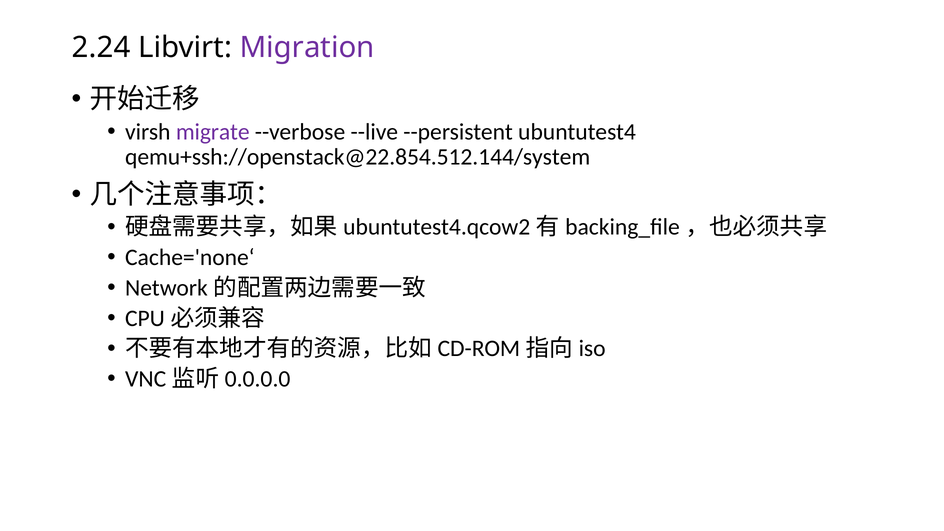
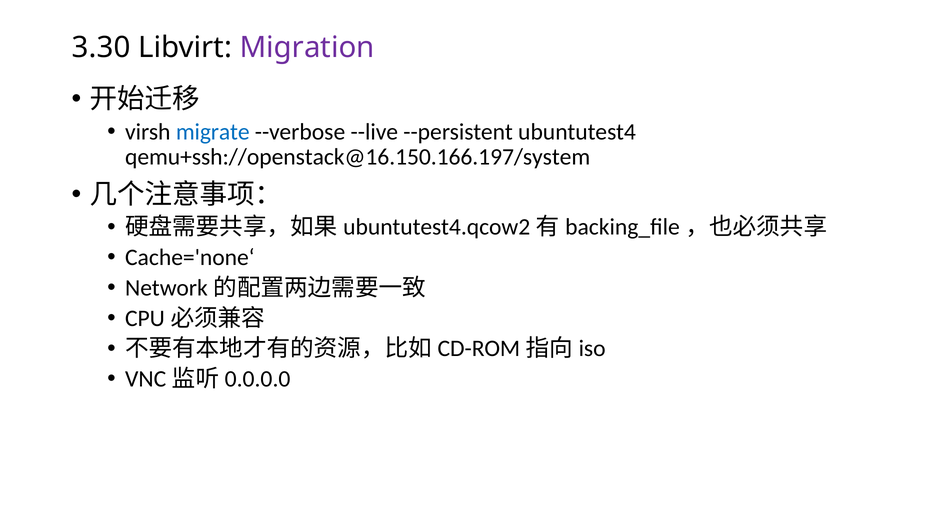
2.24: 2.24 -> 3.30 (101, 48)
migrate colour: purple -> blue (213, 132)
qemu+ssh://openstack@22.854.512.144/system: qemu+ssh://openstack@22.854.512.144/system -> qemu+ssh://openstack@16.150.166.197/system (358, 157)
